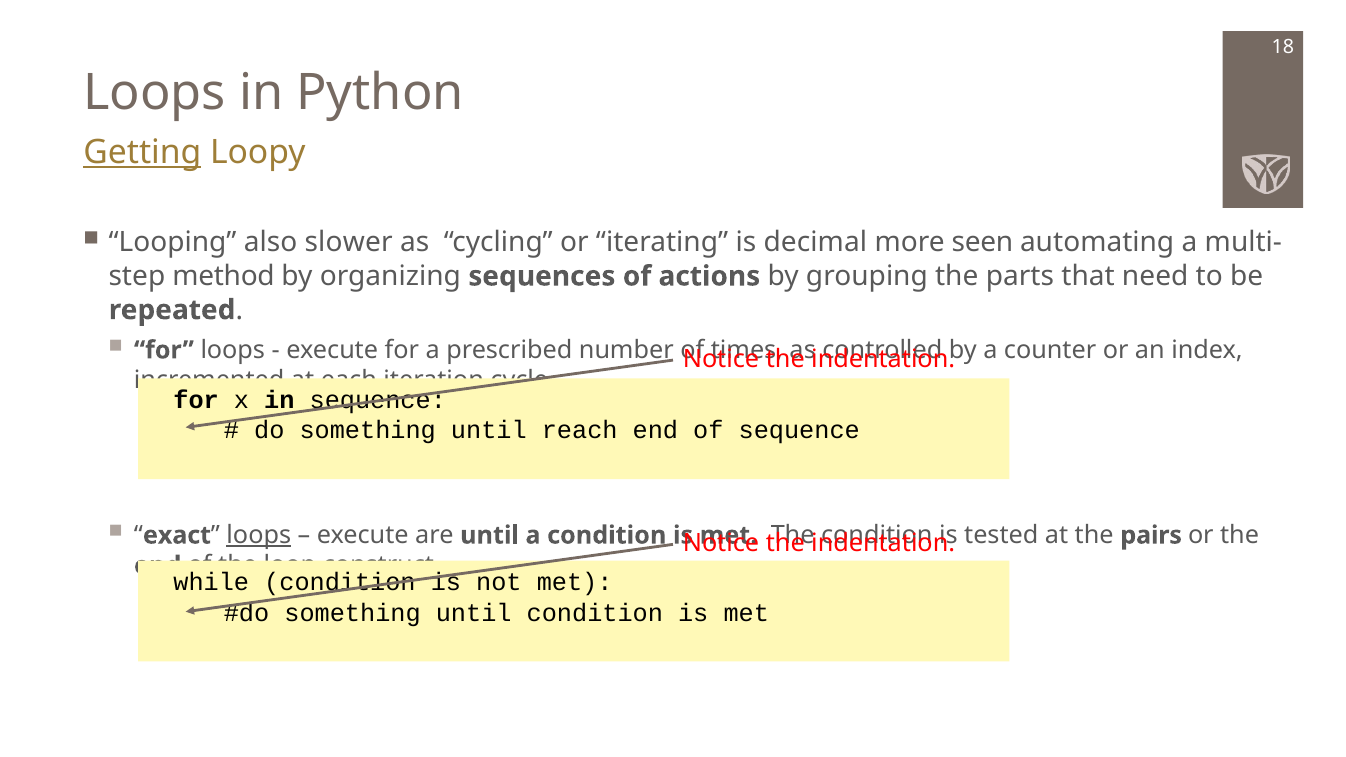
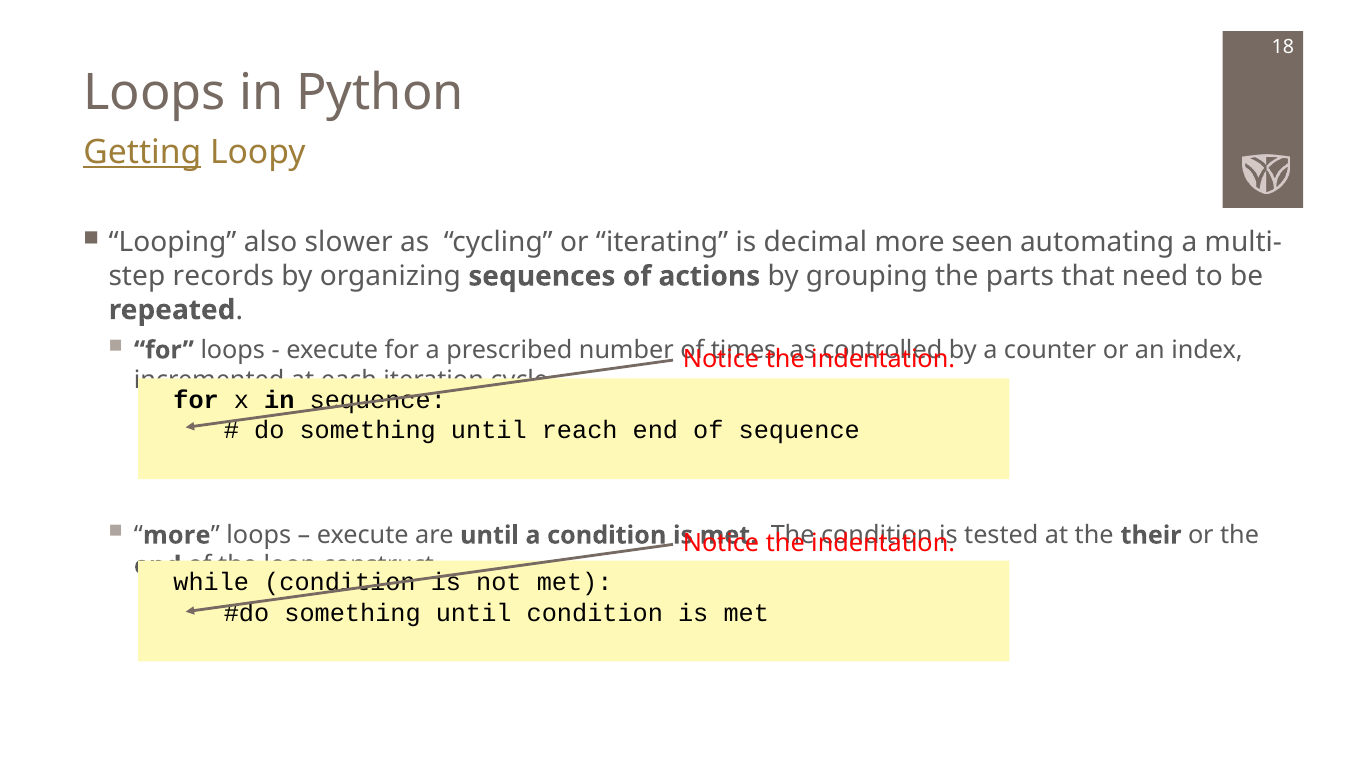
method: method -> records (223, 276)
exact: exact -> more (177, 535)
loops underline: present -> none (259, 535)
pairs: pairs -> their (1151, 535)
